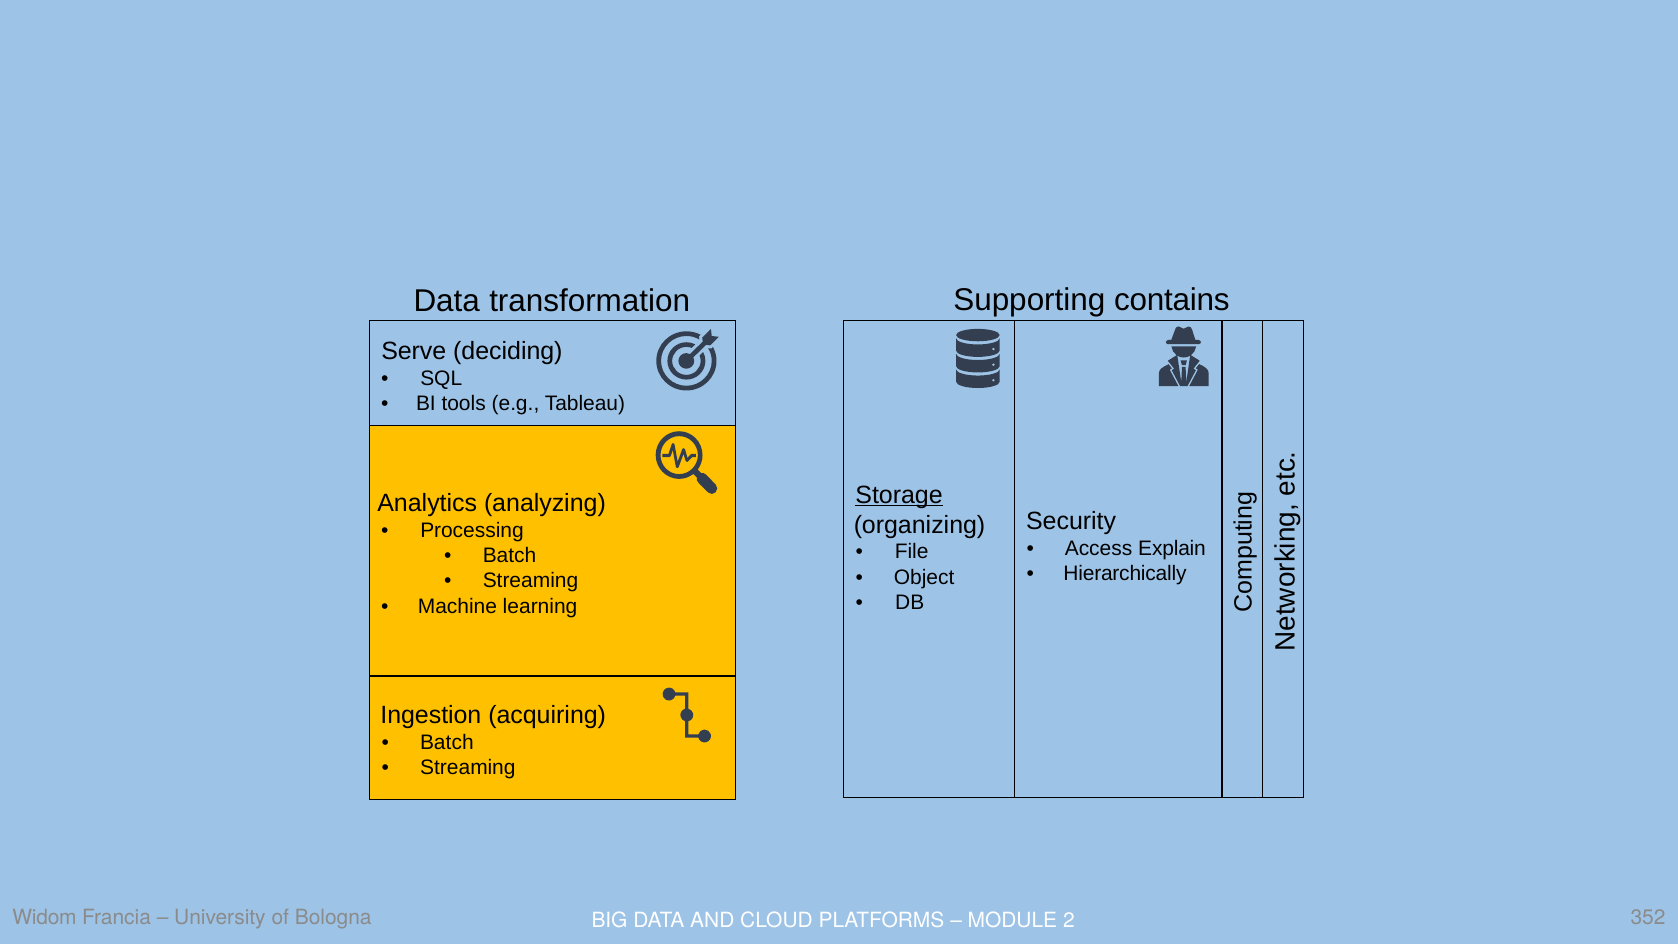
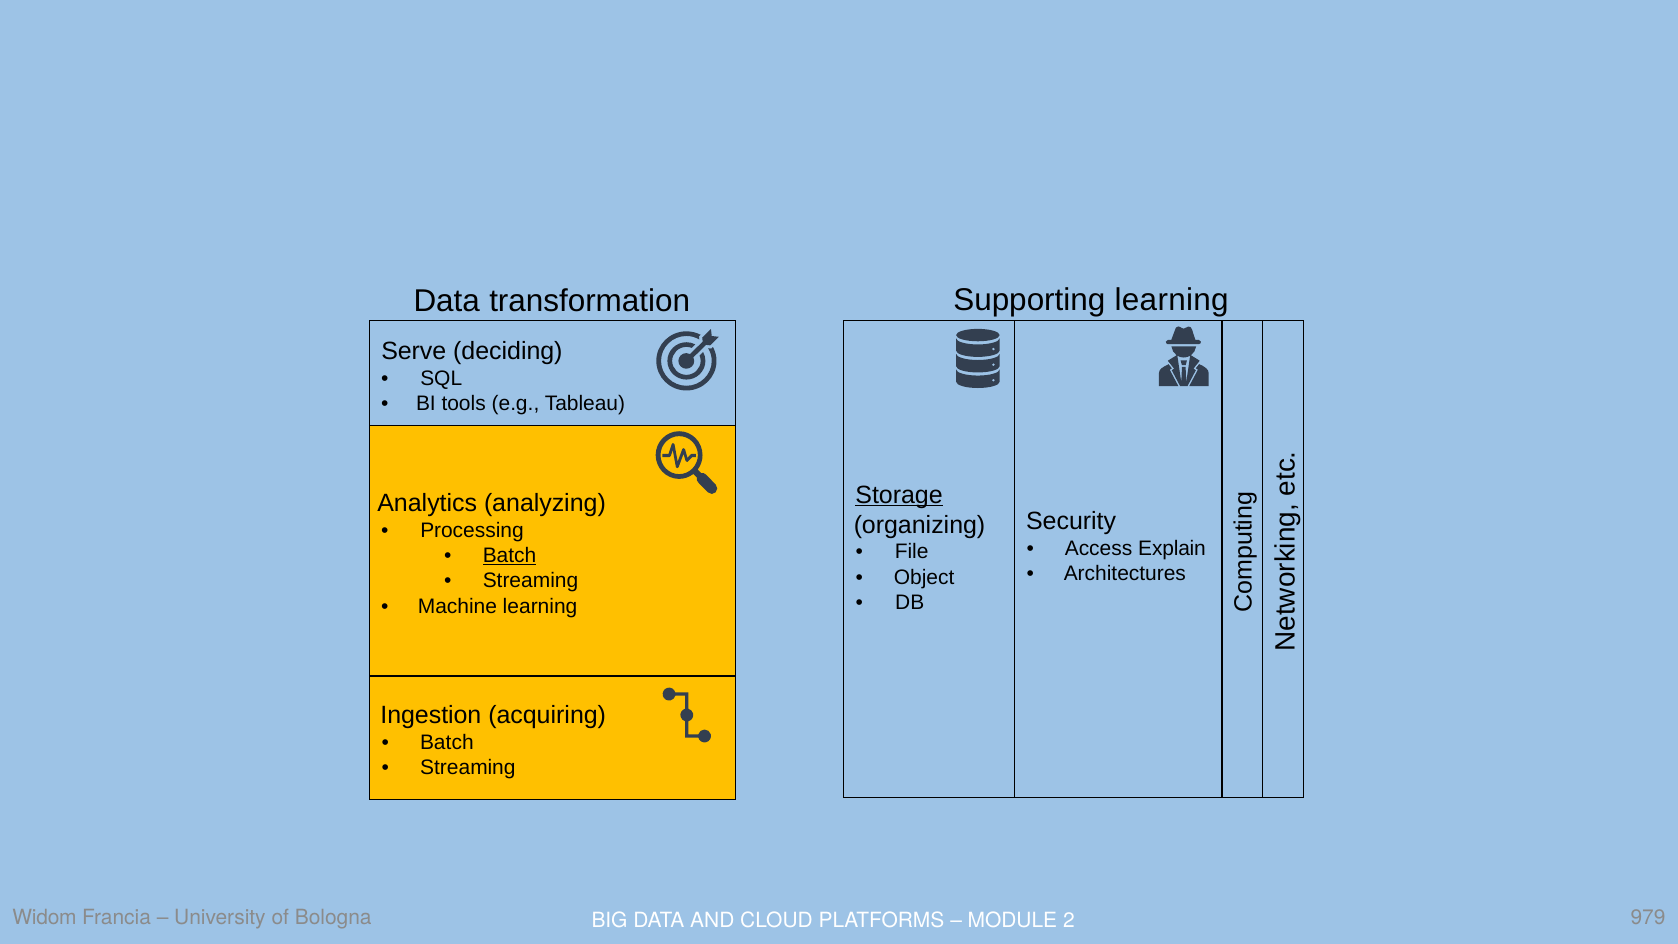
Supporting contains: contains -> learning (1172, 300)
Batch underline: none -> present (510, 555)
Hierarchically: Hierarchically -> Architectures (1125, 574)
352: 352 -> 979 (1648, 918)
